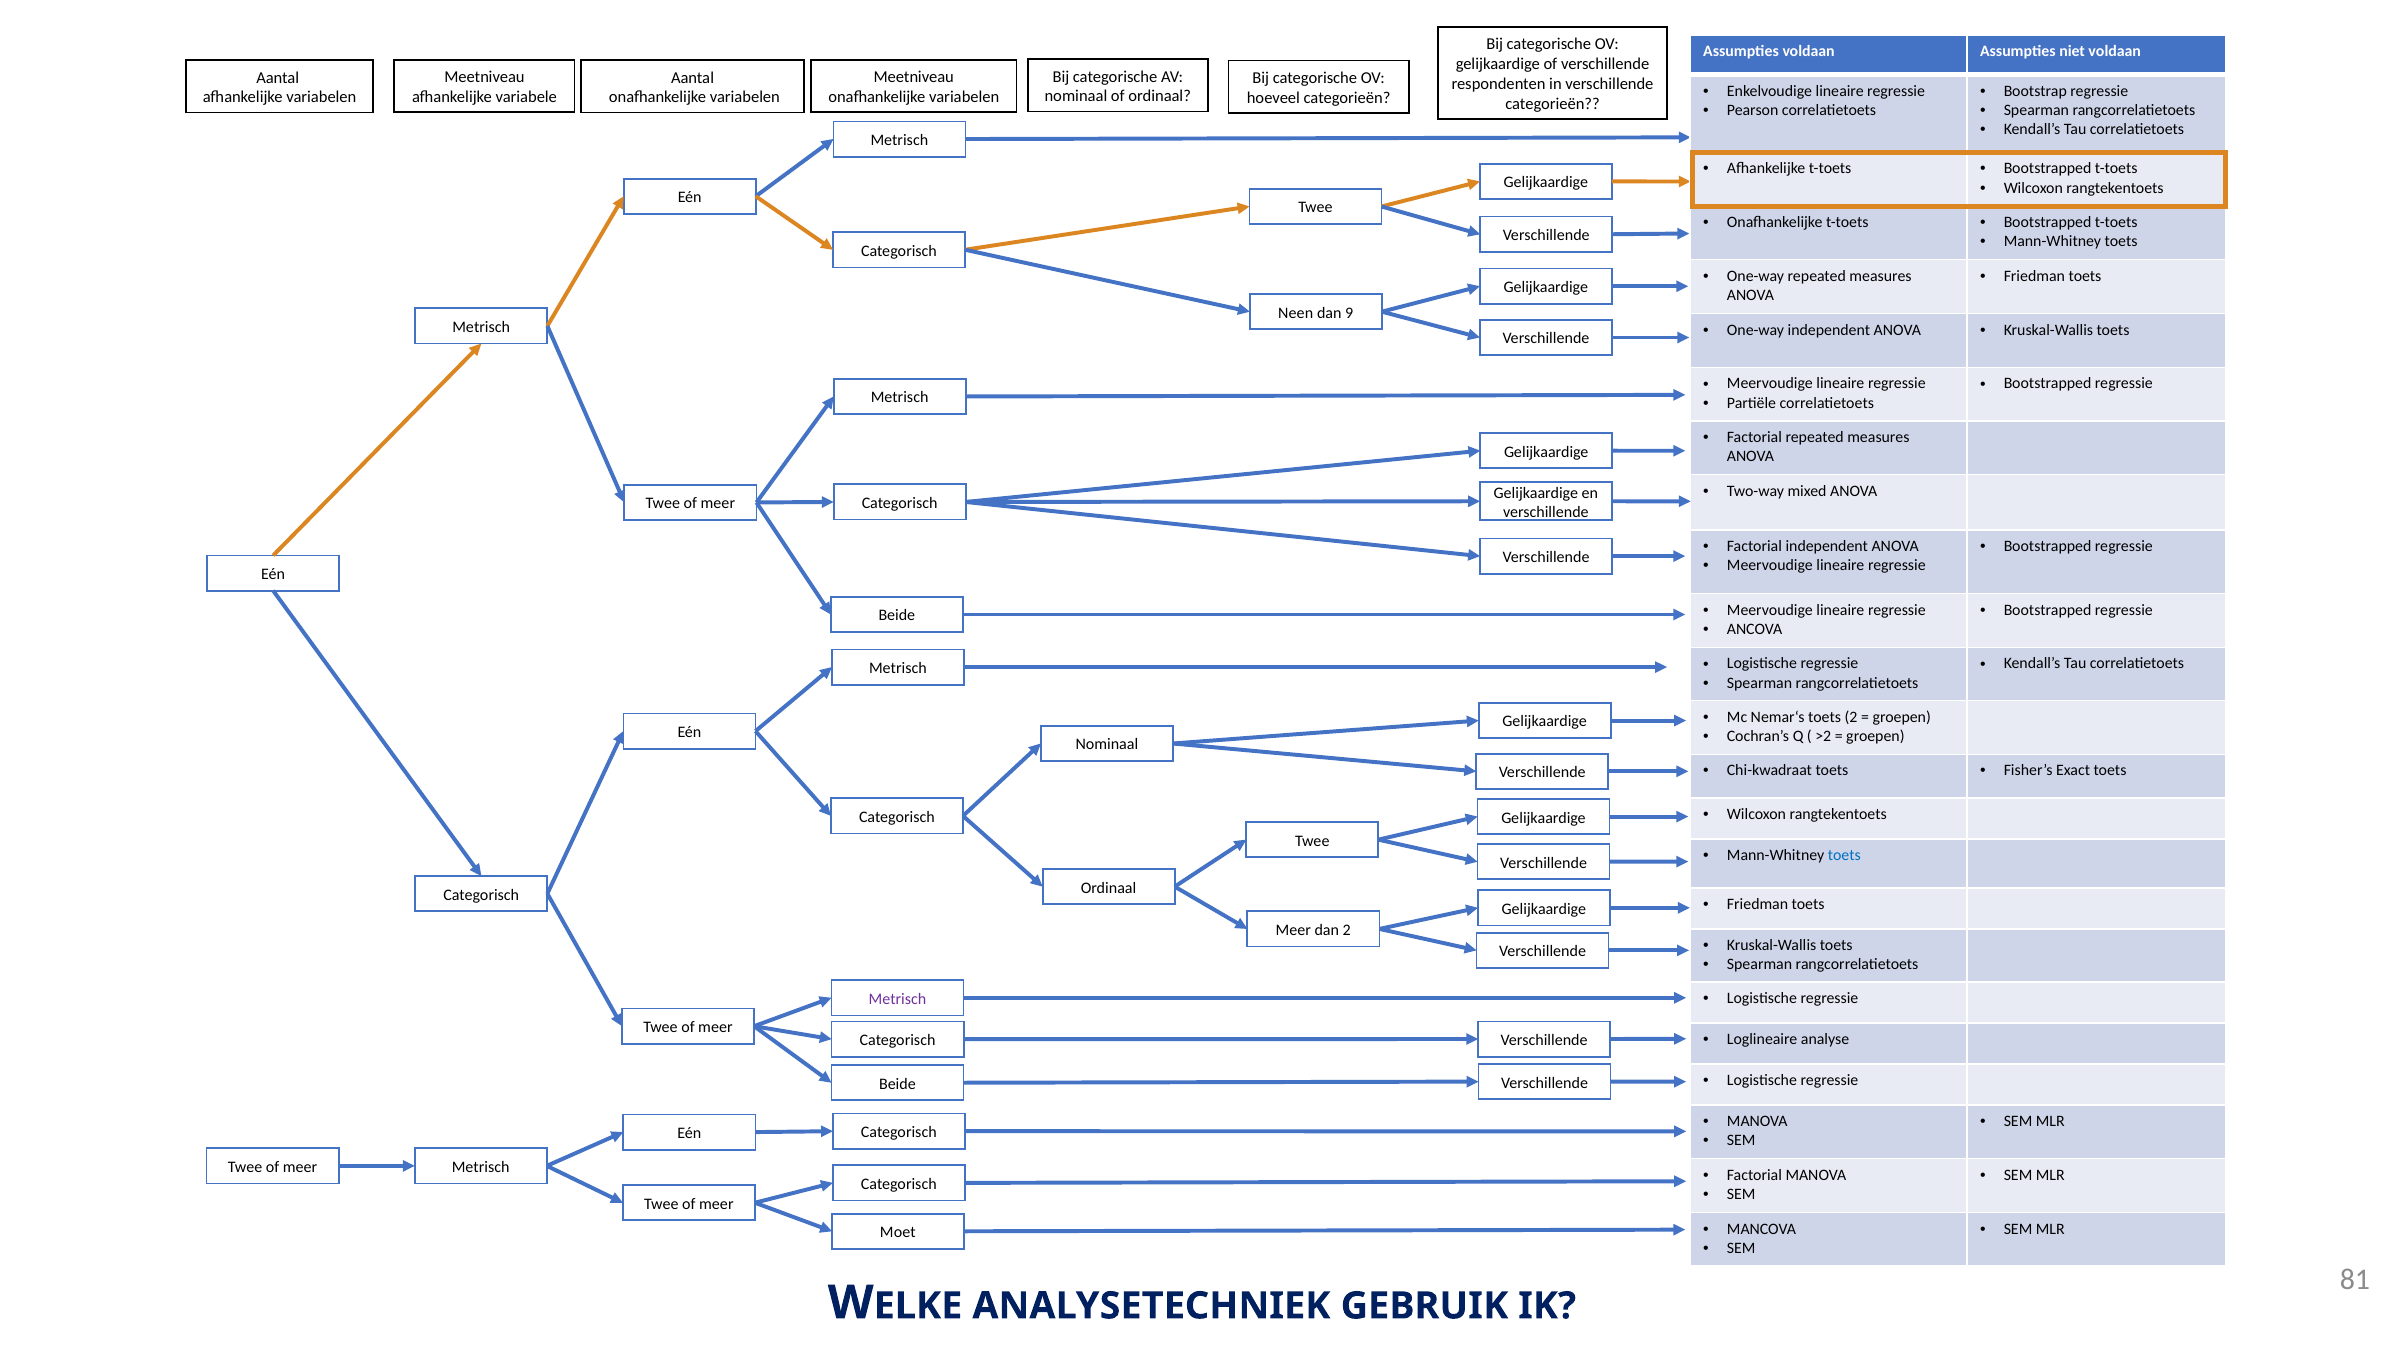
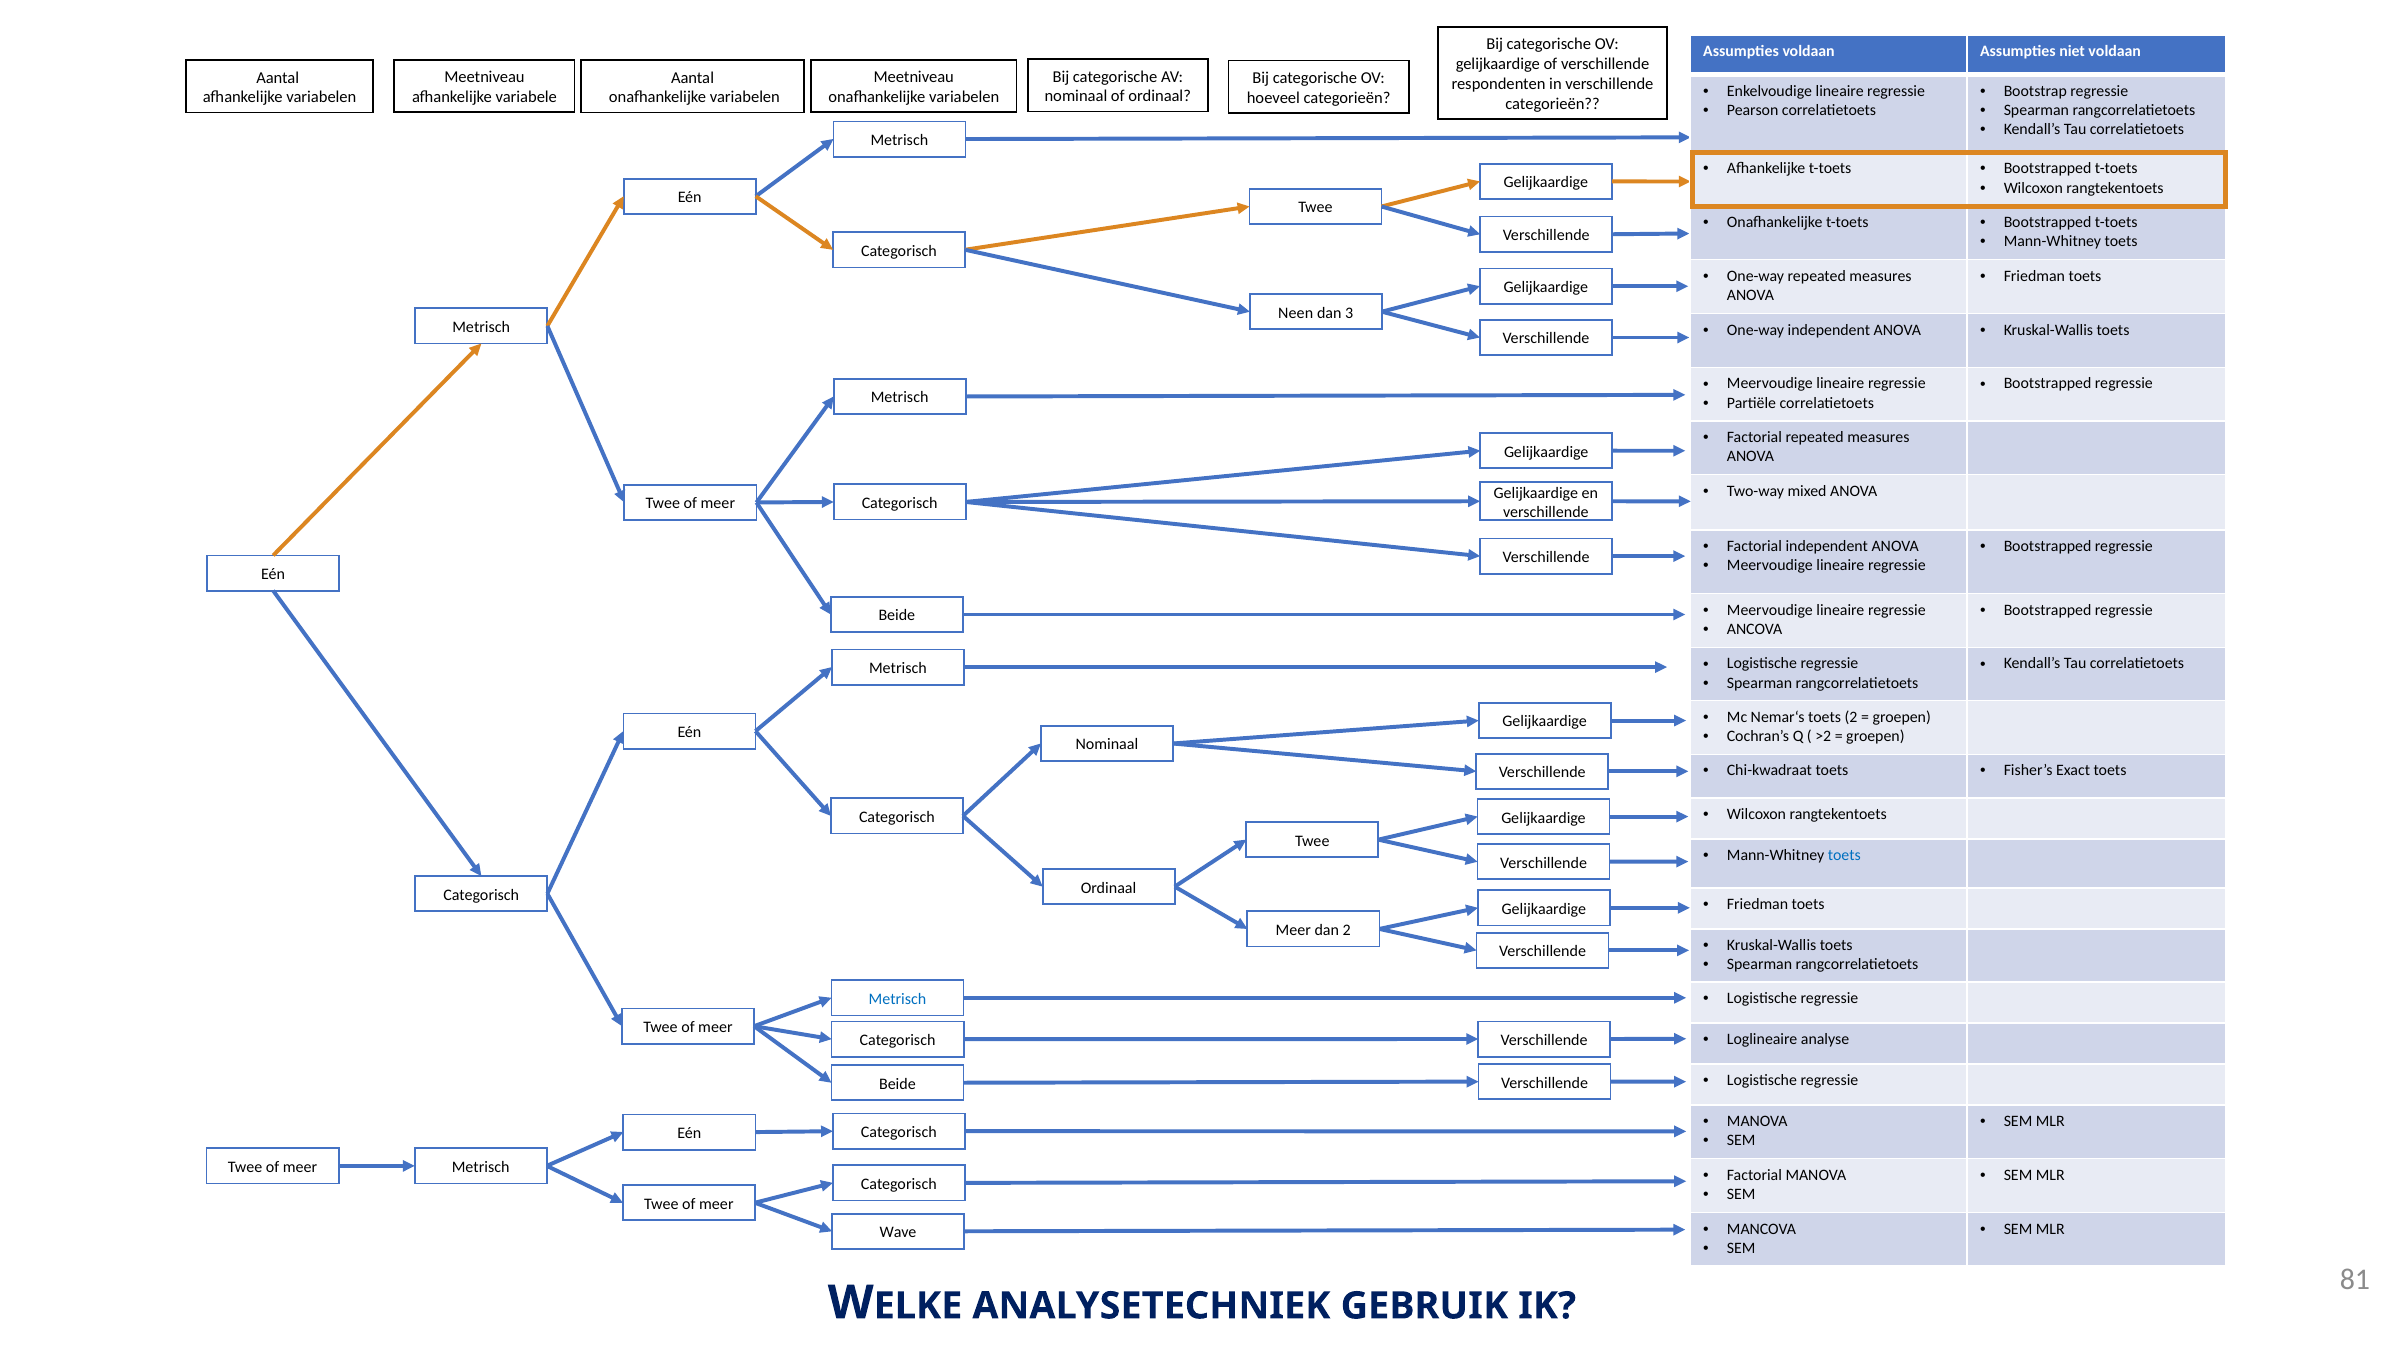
9: 9 -> 3 (1349, 313)
Metrisch colour: purple -> blue (897, 999)
Moet: Moet -> Wave (898, 1233)
